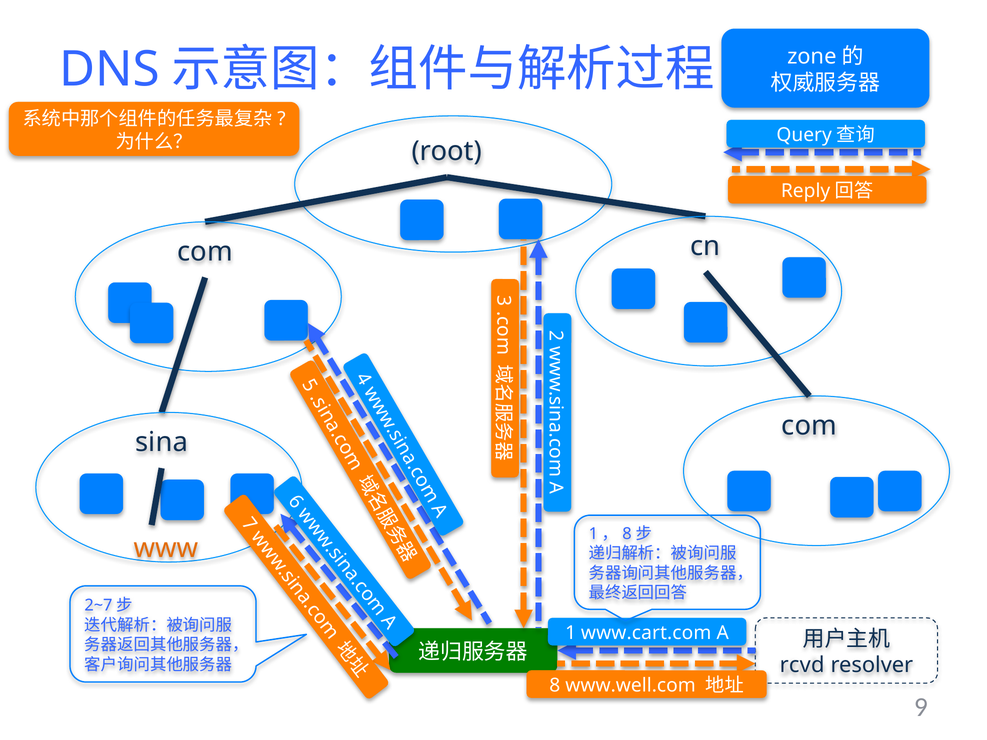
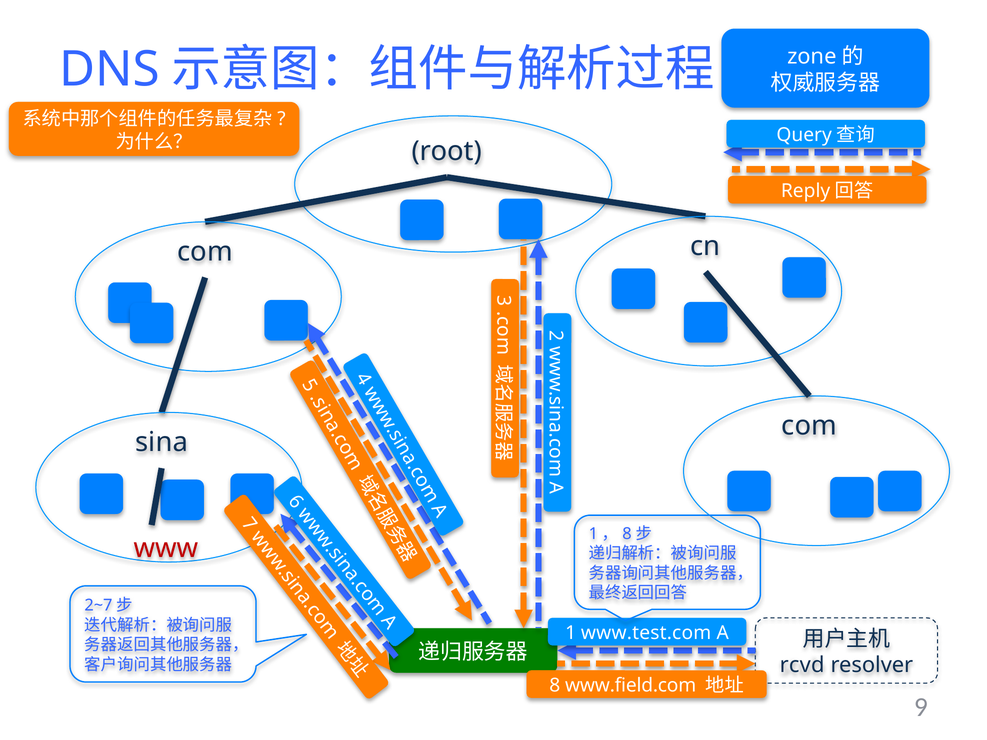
www colour: orange -> red (166, 548)
www.cart.com: www.cart.com -> www.test.com (646, 633)
www.well.com: www.well.com -> www.field.com (631, 686)
